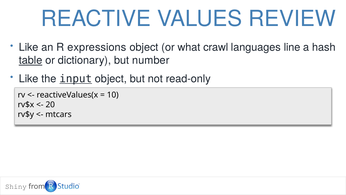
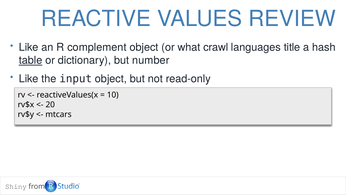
expressions: expressions -> complement (97, 47)
line: line -> title (292, 47)
input underline: present -> none (76, 79)
